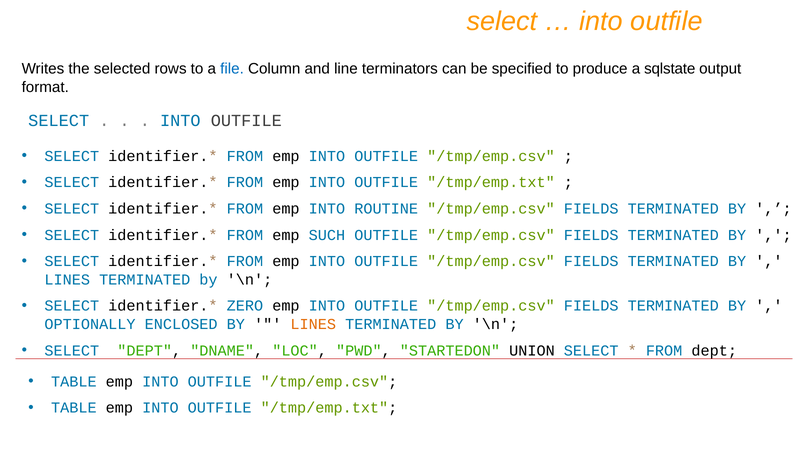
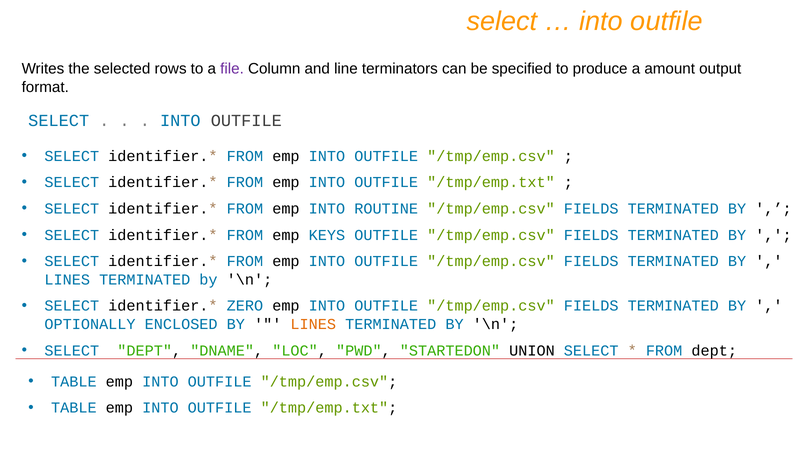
file colour: blue -> purple (232, 69)
sqlstate: sqlstate -> amount (670, 69)
SUCH: SUCH -> KEYS (327, 235)
